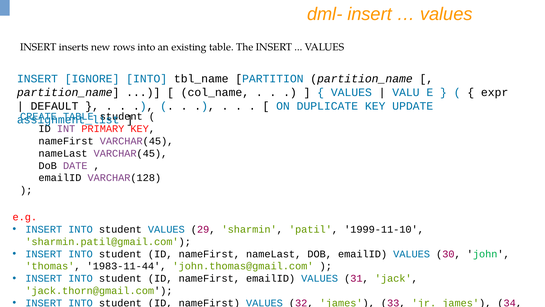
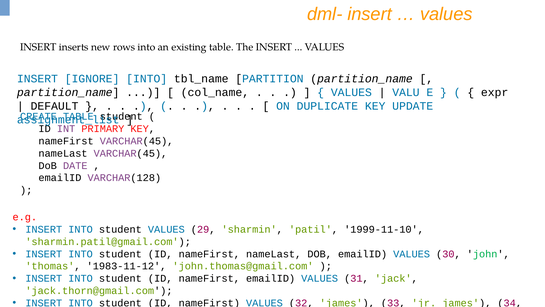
1983-11-44: 1983-11-44 -> 1983-11-12 (127, 266)
